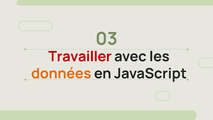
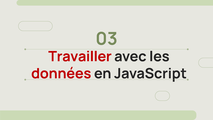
données colour: orange -> red (61, 74)
